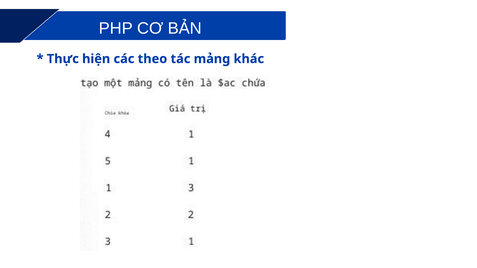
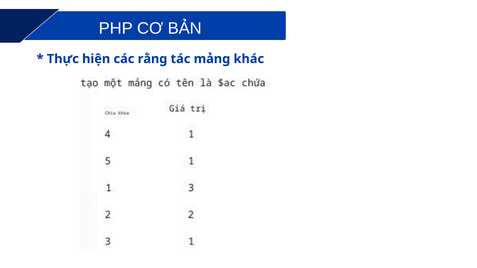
theo: theo -> rằng (153, 59)
